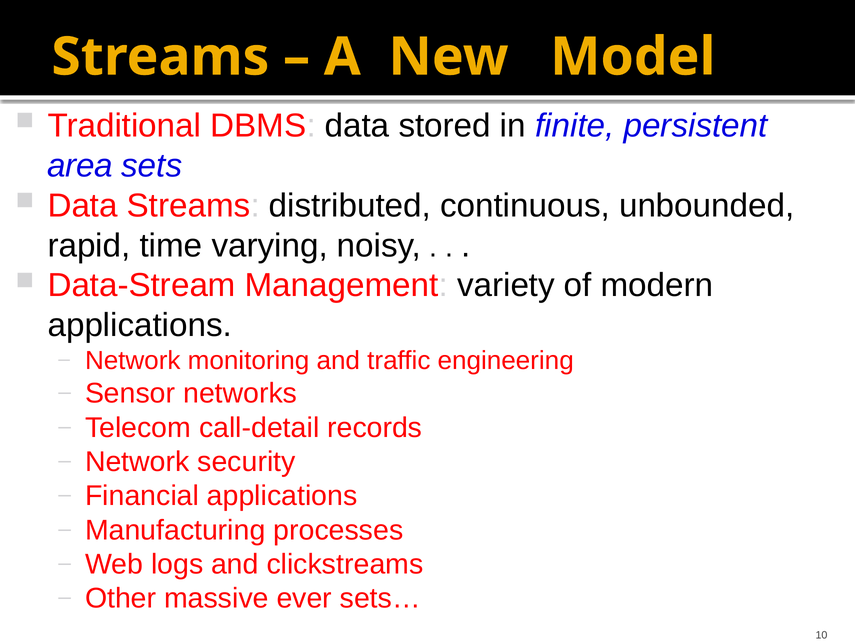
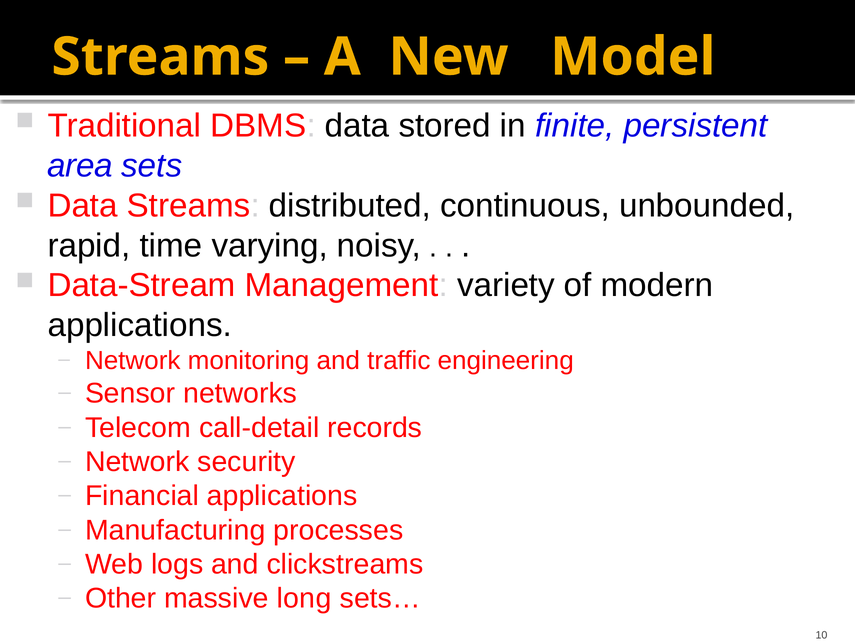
ever: ever -> long (304, 599)
